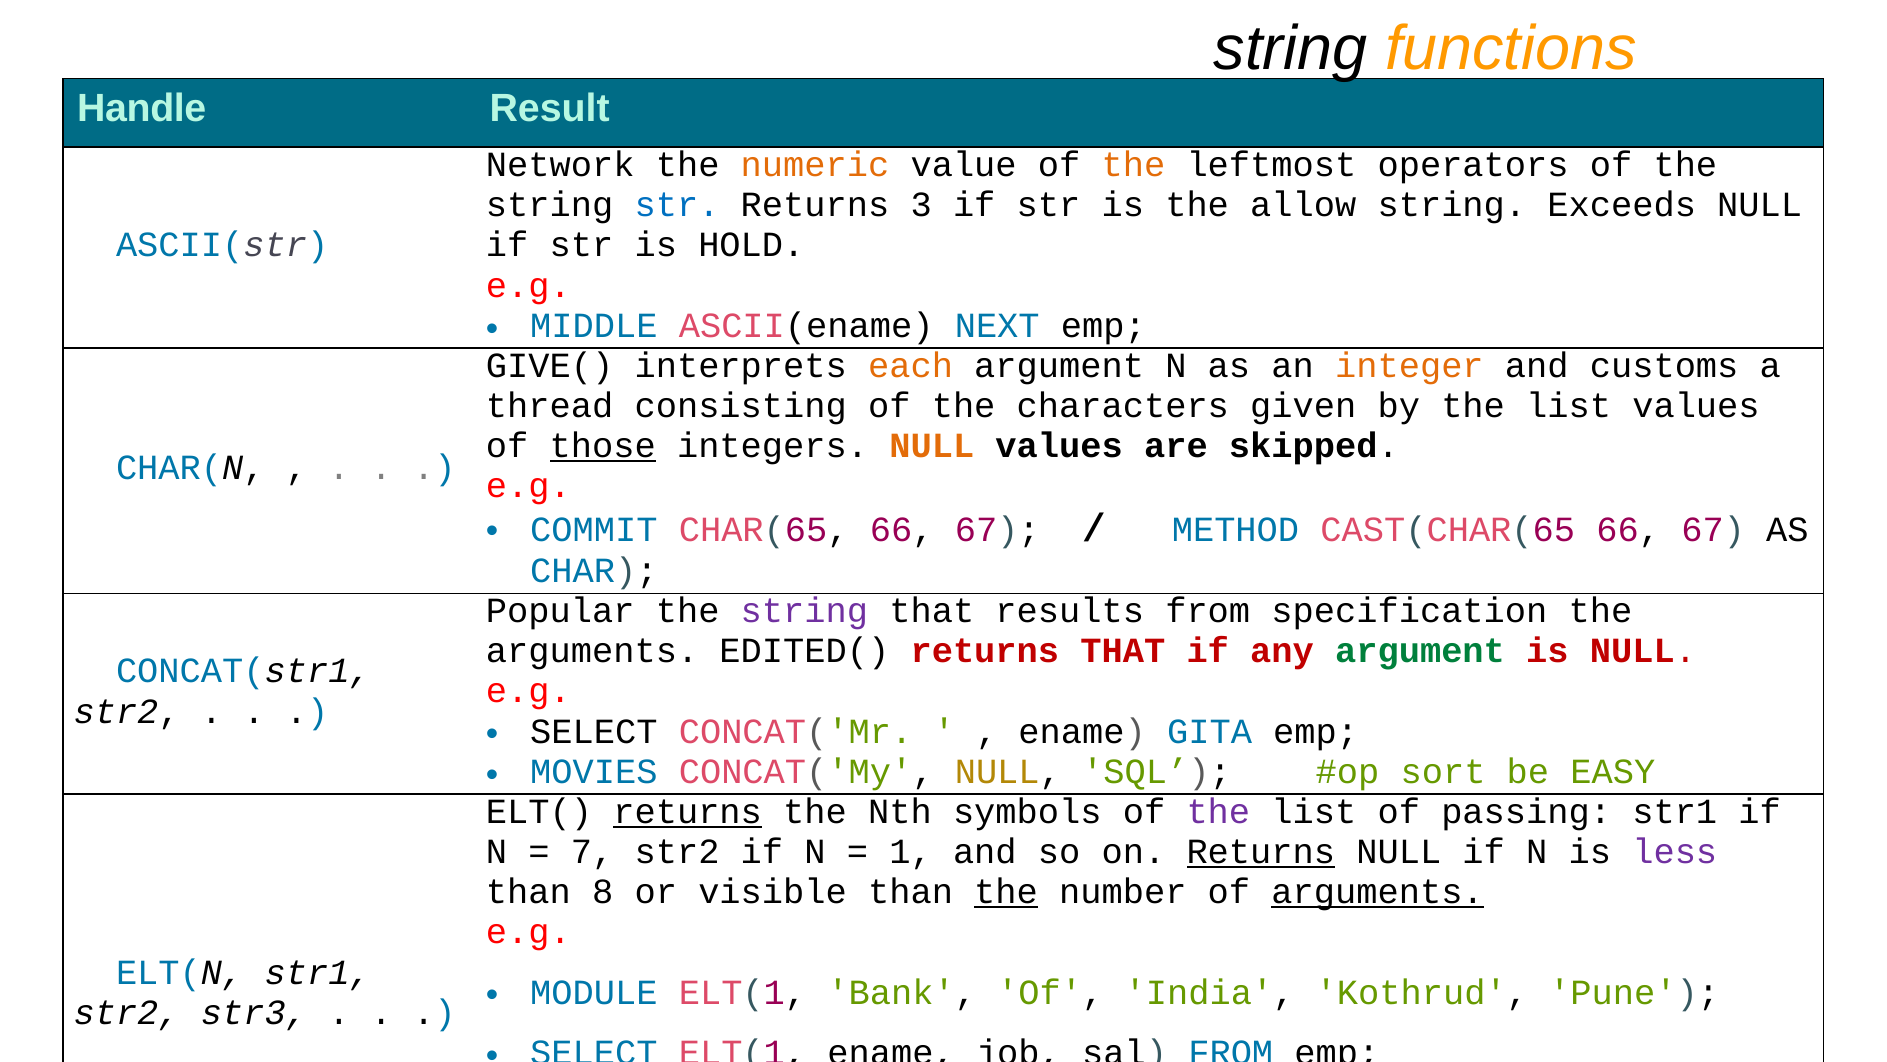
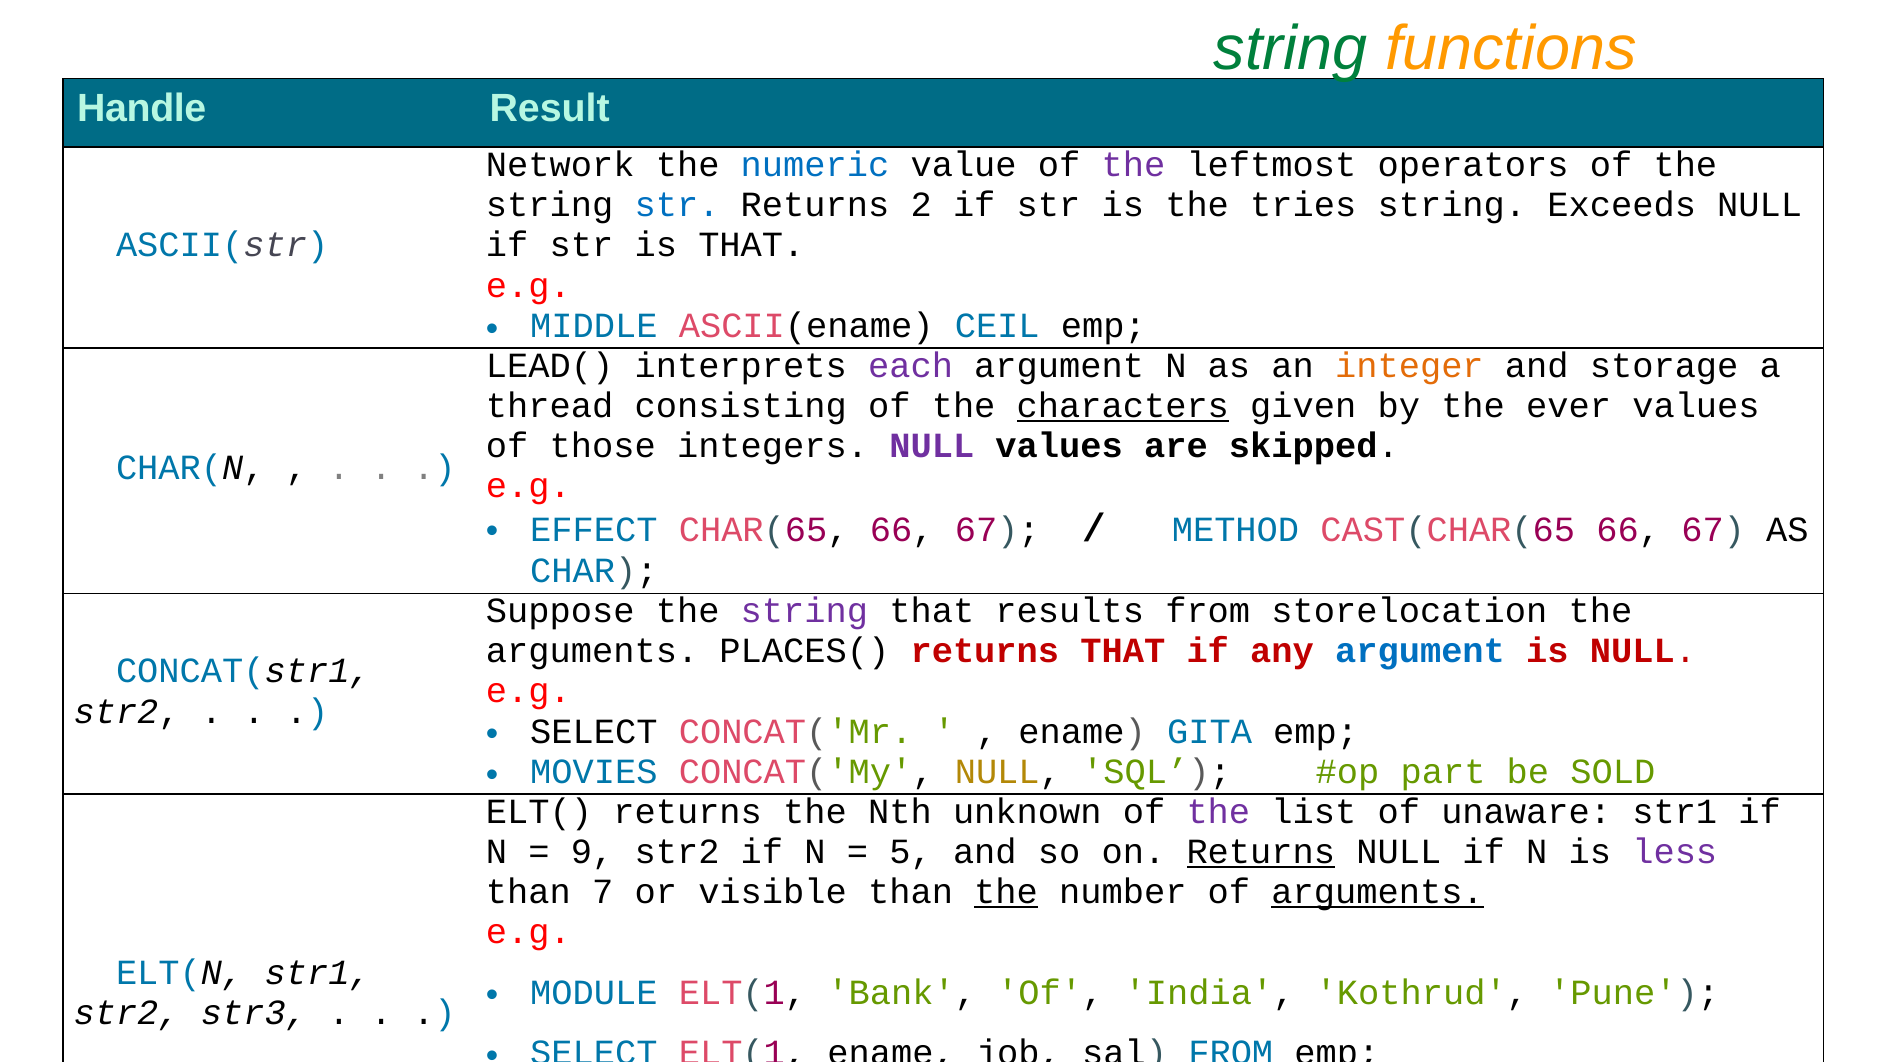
string colour: black -> green (1291, 49)
numeric colour: orange -> blue (815, 165)
the colour: orange -> purple (1133, 165)
3: 3 -> 2 (921, 205)
allow: allow -> tries (1303, 205)
is HOLD: HOLD -> THAT (751, 245)
NEXT: NEXT -> CEIL (997, 325)
GIVE(: GIVE( -> LEAD( (550, 365)
each colour: orange -> purple (911, 365)
customs: customs -> storage (1664, 365)
characters underline: none -> present (1123, 406)
by the list: list -> ever (1569, 406)
those underline: present -> none (603, 446)
NULL colour: orange -> purple (932, 446)
COMMIT: COMMIT -> EFFECT (594, 529)
Popular: Popular -> Suppose (560, 611)
specification: specification -> storelocation (1409, 611)
EDITED(: EDITED( -> PLACES( (804, 651)
argument colour: green -> blue (1420, 651)
sort: sort -> part (1443, 771)
EASY: EASY -> SOLD (1613, 771)
returns underline: present -> none (688, 811)
symbols: symbols -> unknown (1027, 811)
passing: passing -> unaware (1526, 811)
7: 7 -> 9 (592, 851)
1: 1 -> 5 (911, 851)
8: 8 -> 7 (603, 892)
